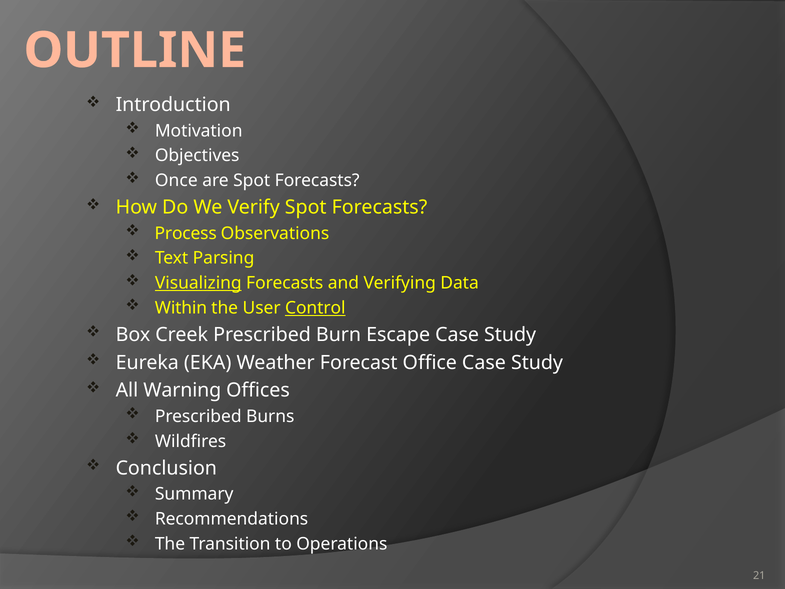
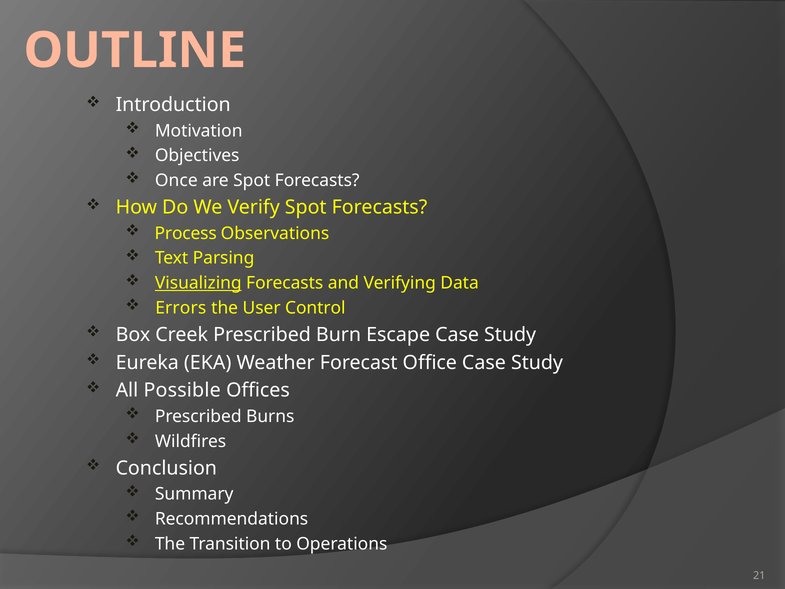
Within: Within -> Errors (181, 308)
Control underline: present -> none (315, 308)
Warning: Warning -> Possible (182, 390)
